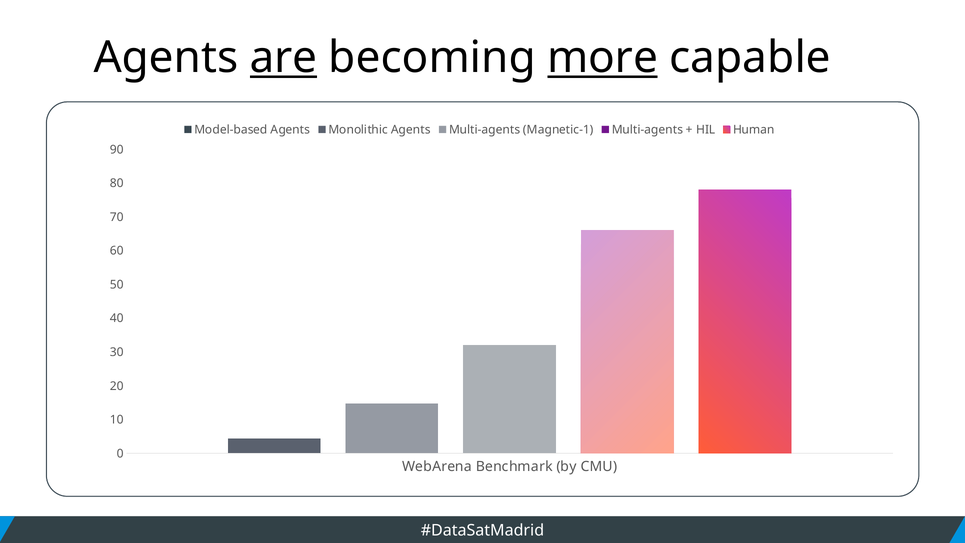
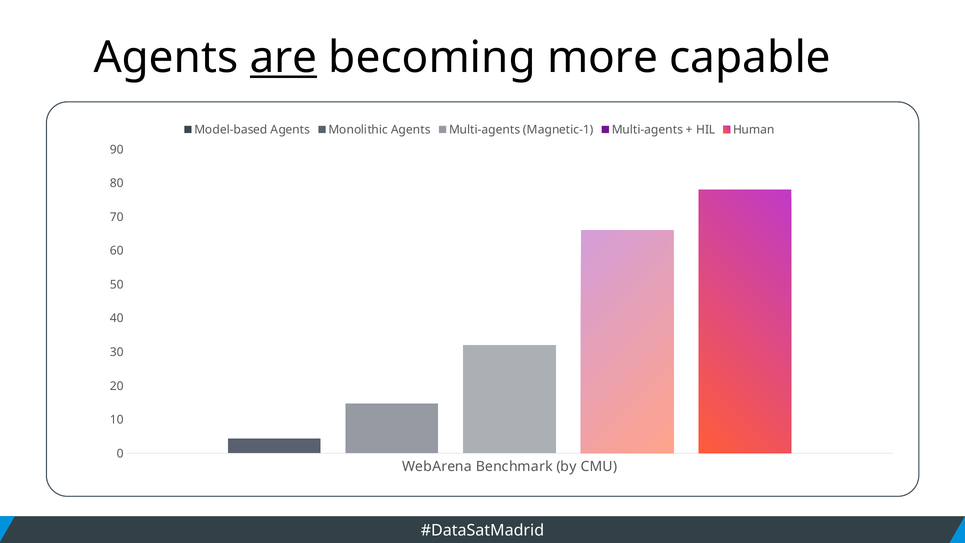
more underline: present -> none (603, 58)
